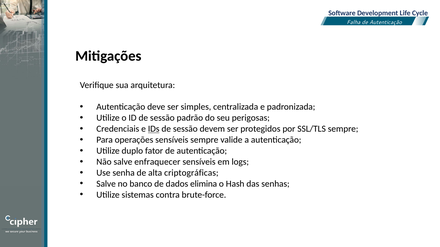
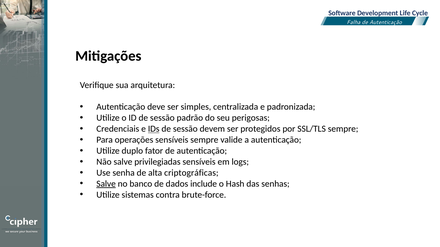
enfraquecer: enfraquecer -> privilegiadas (157, 162)
Salve underline: none -> present (106, 184)
elimina: elimina -> include (204, 184)
